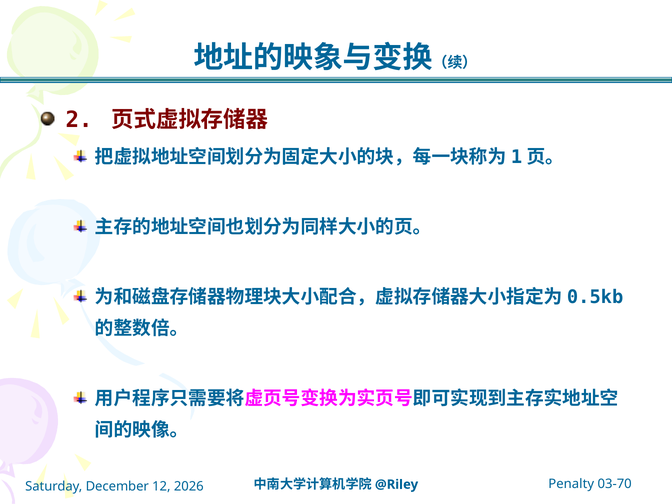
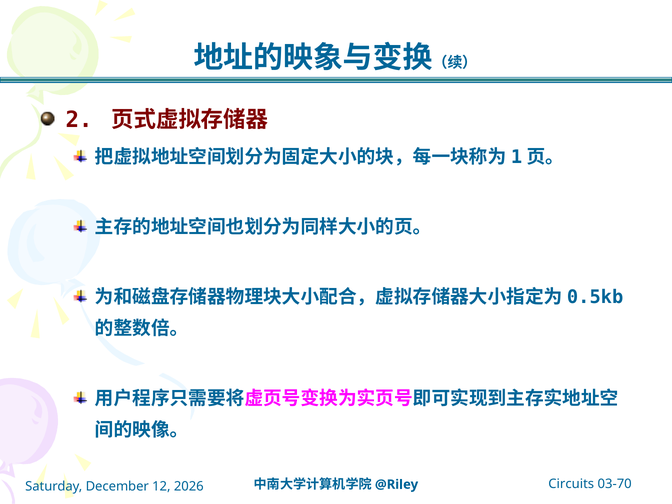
Penalty: Penalty -> Circuits (571, 484)
